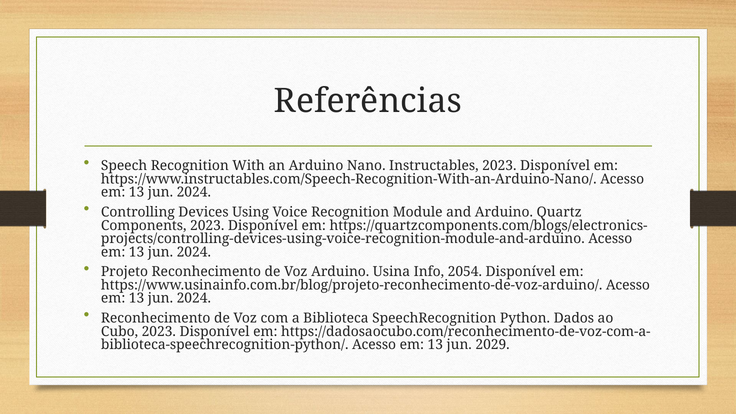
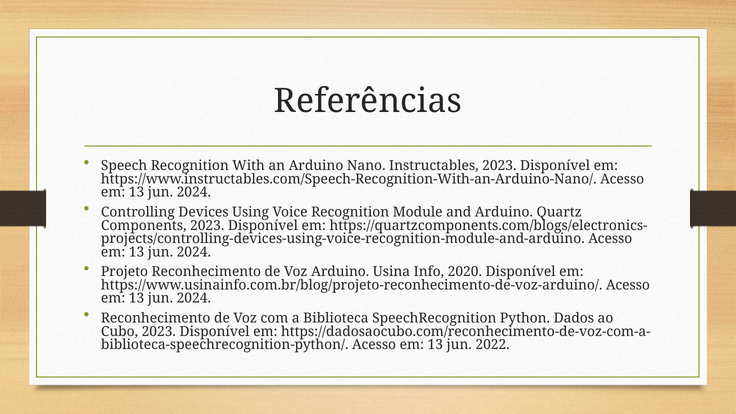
2054: 2054 -> 2020 (465, 272)
2029: 2029 -> 2022 (493, 345)
